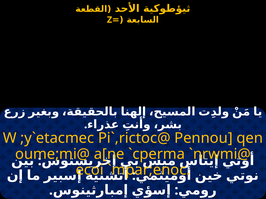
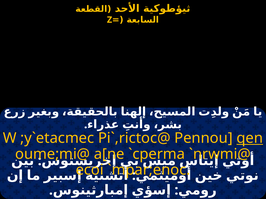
qen underline: none -> present (250, 138)
